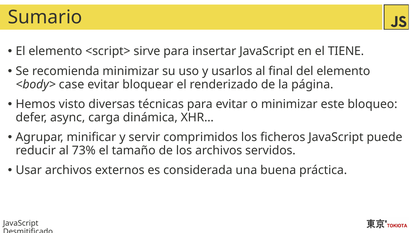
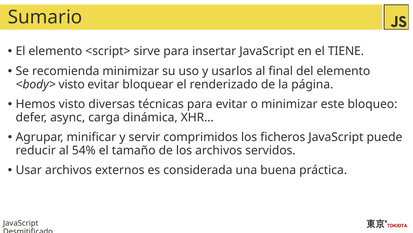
<body> case: case -> visto (72, 84)
73%: 73% -> 54% (84, 150)
